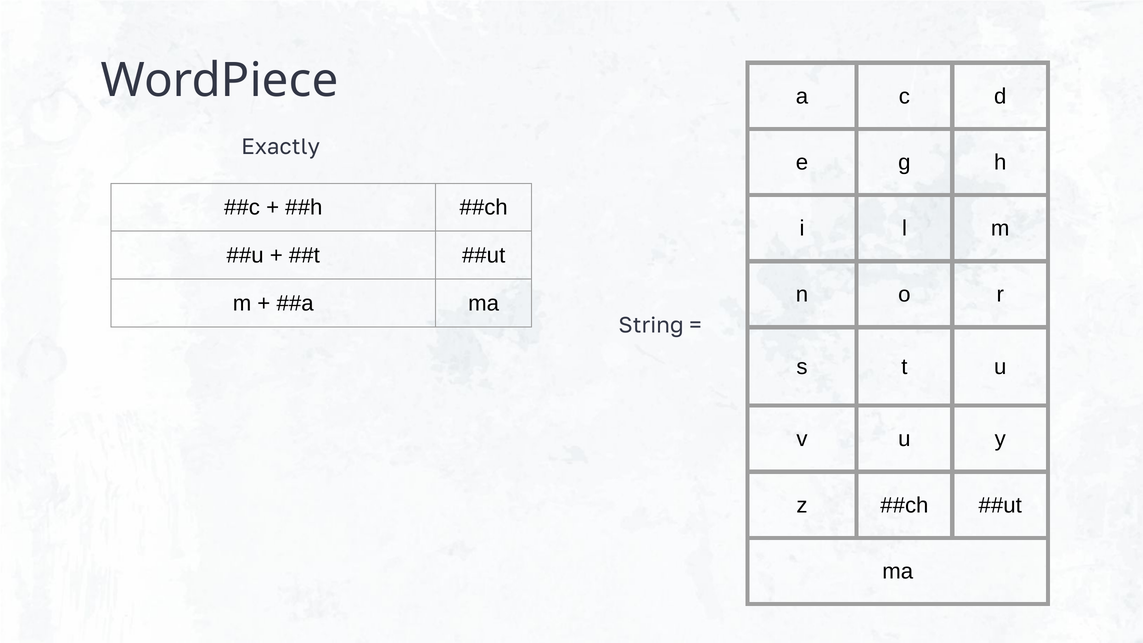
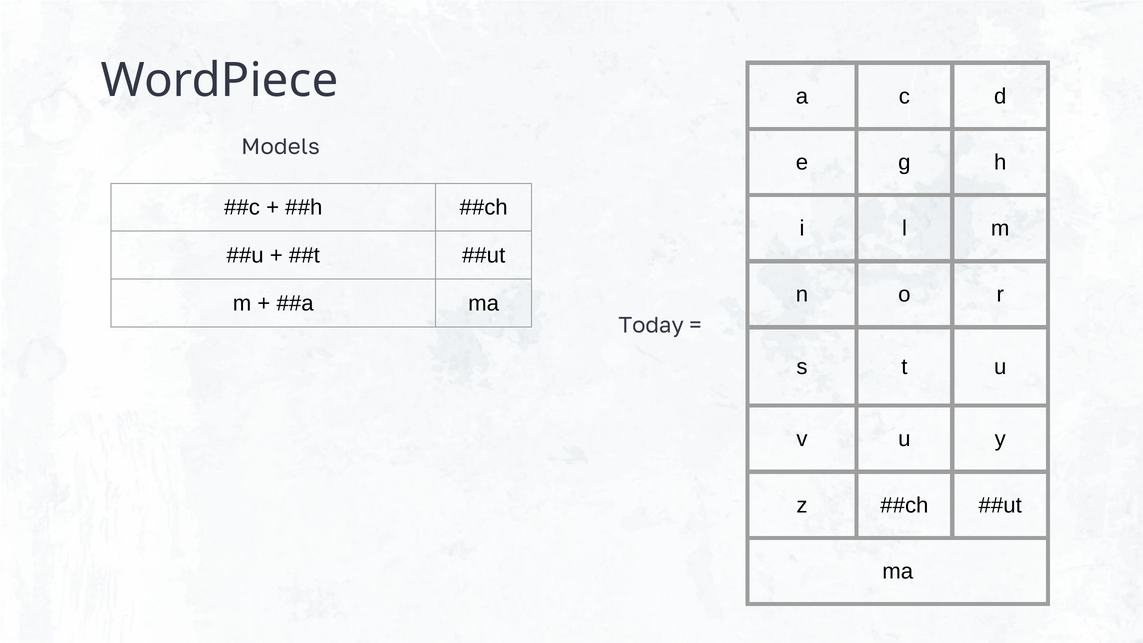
Exactly: Exactly -> Models (281, 147)
String: String -> Today (651, 325)
